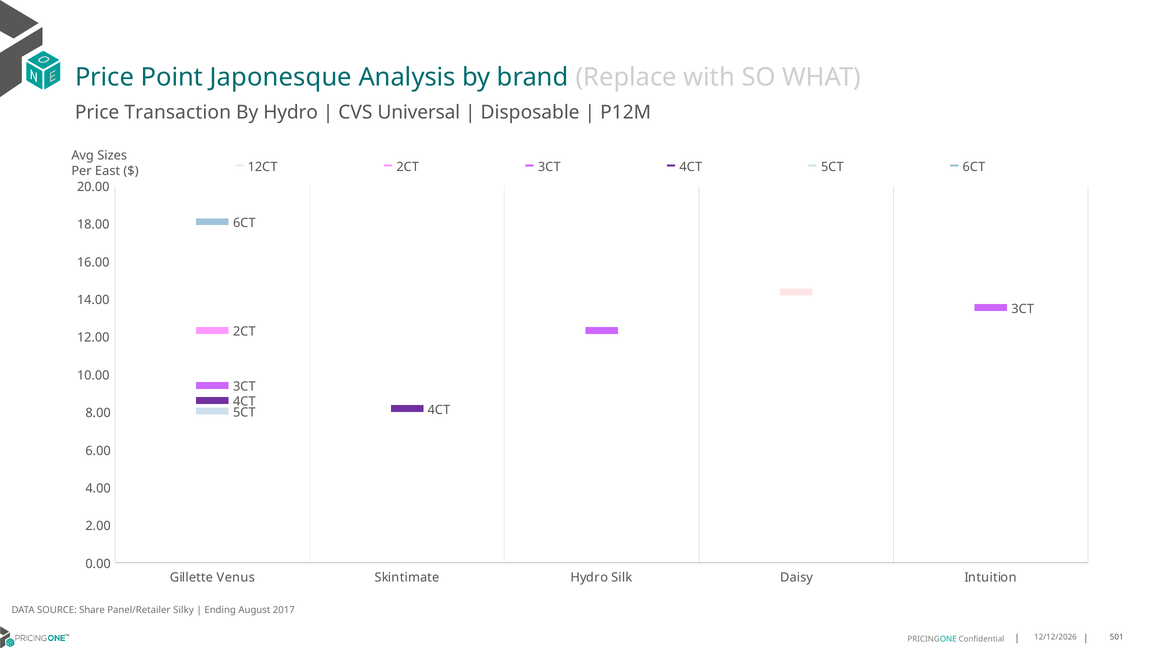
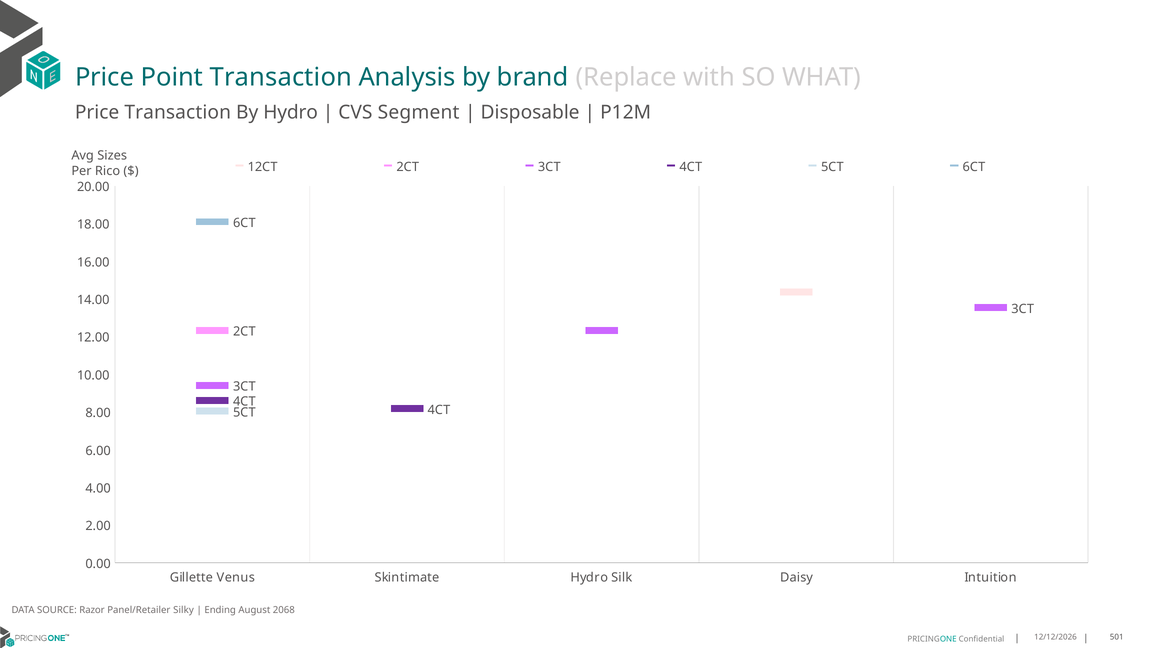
Point Japonesque: Japonesque -> Transaction (281, 77)
Universal: Universal -> Segment (419, 112)
East: East -> Rico (108, 171)
Share: Share -> Razor (92, 610)
2017: 2017 -> 2068 (284, 610)
